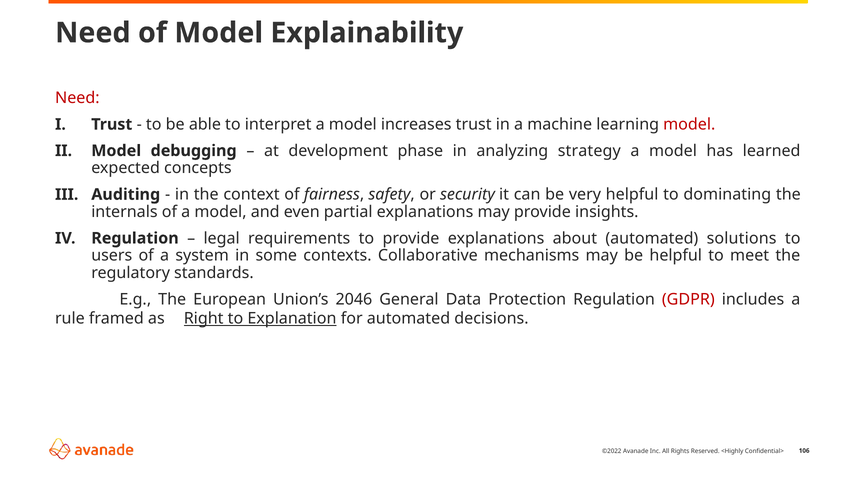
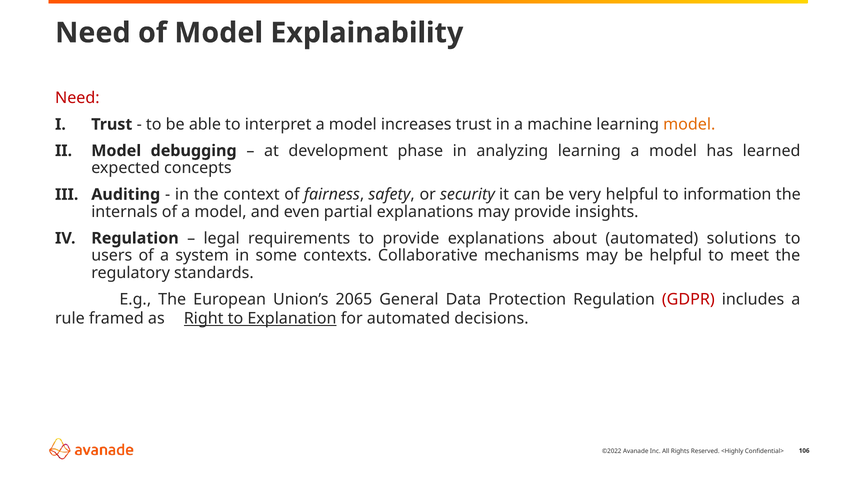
model colour: red -> orange (689, 124)
analyzing strategy: strategy -> learning (589, 151)
dominating: dominating -> information (727, 194)
2046: 2046 -> 2065 (354, 299)
